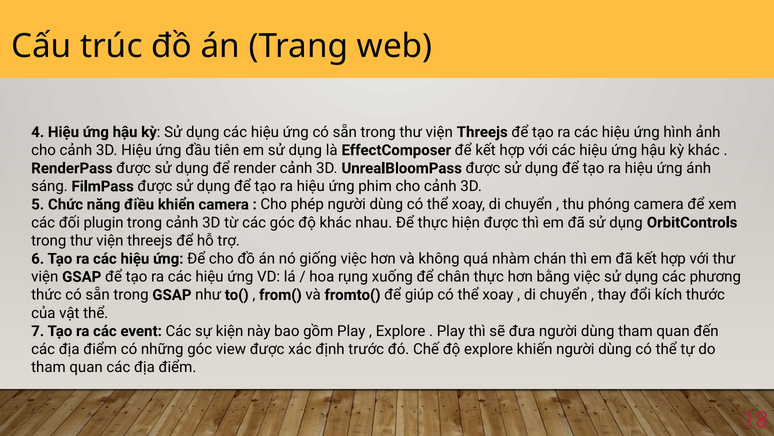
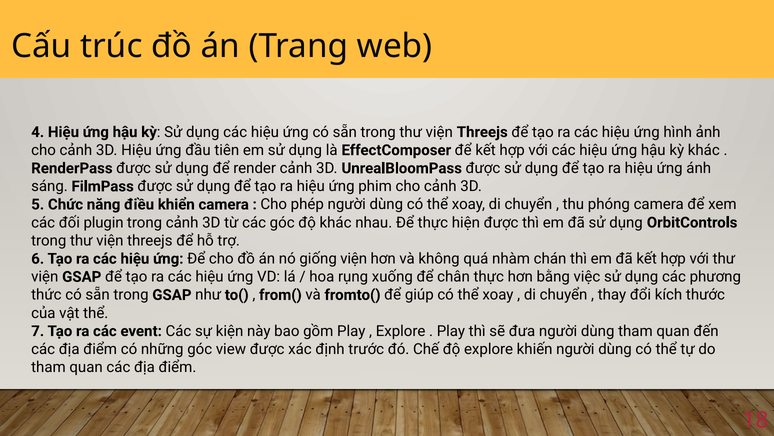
giống việc: việc -> viện (354, 258)
